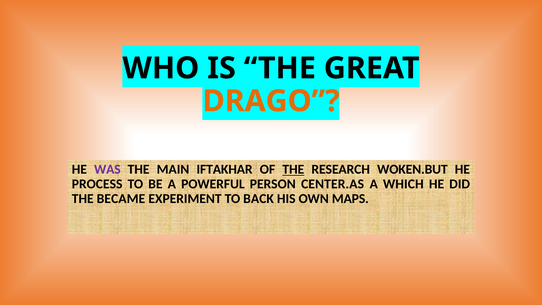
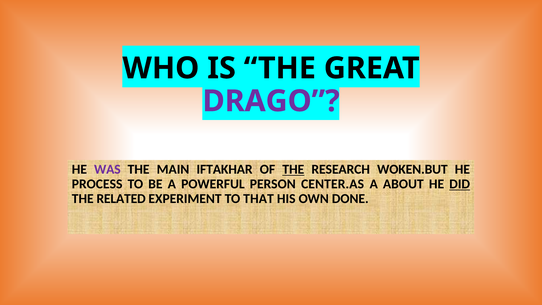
DRAGO colour: orange -> purple (271, 101)
WHICH: WHICH -> ABOUT (403, 184)
DID underline: none -> present (460, 184)
BECAME: BECAME -> RELATED (121, 199)
BACK: BACK -> THAT (259, 199)
MAPS: MAPS -> DONE (350, 199)
